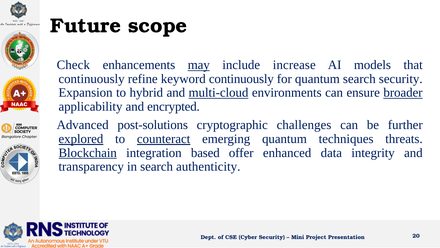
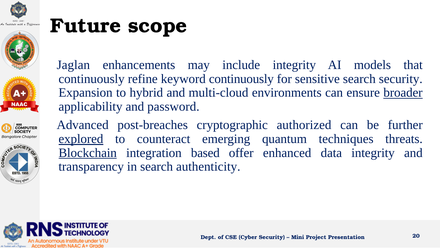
Check: Check -> Jaglan (73, 65)
may underline: present -> none (199, 65)
include increase: increase -> integrity (294, 65)
for quantum: quantum -> sensitive (317, 79)
multi-cloud underline: present -> none (219, 93)
encrypted: encrypted -> password (173, 106)
post-solutions: post-solutions -> post-breaches (153, 125)
challenges: challenges -> authorized (304, 125)
counteract underline: present -> none (164, 139)
